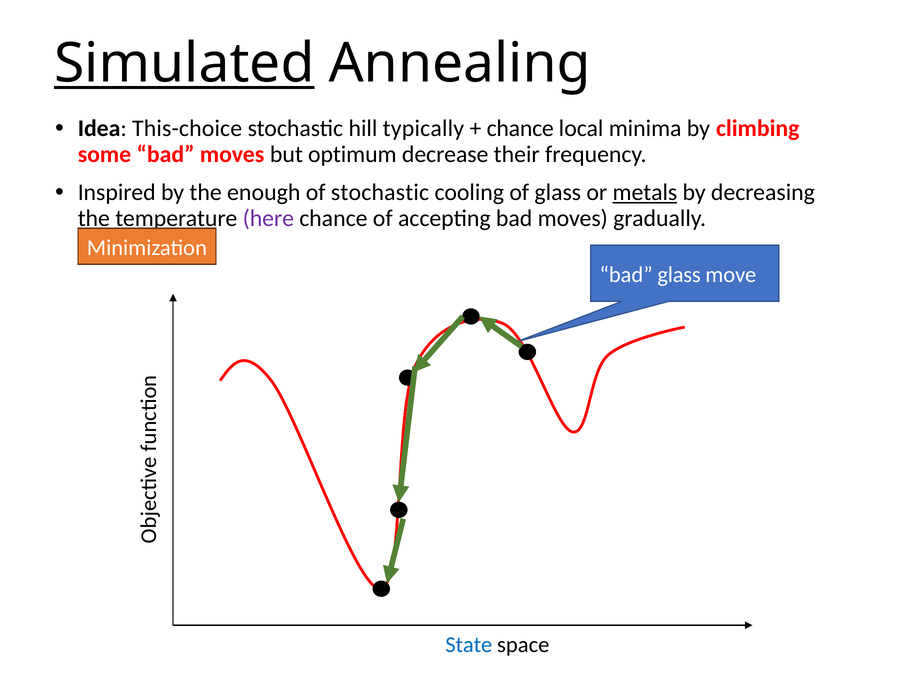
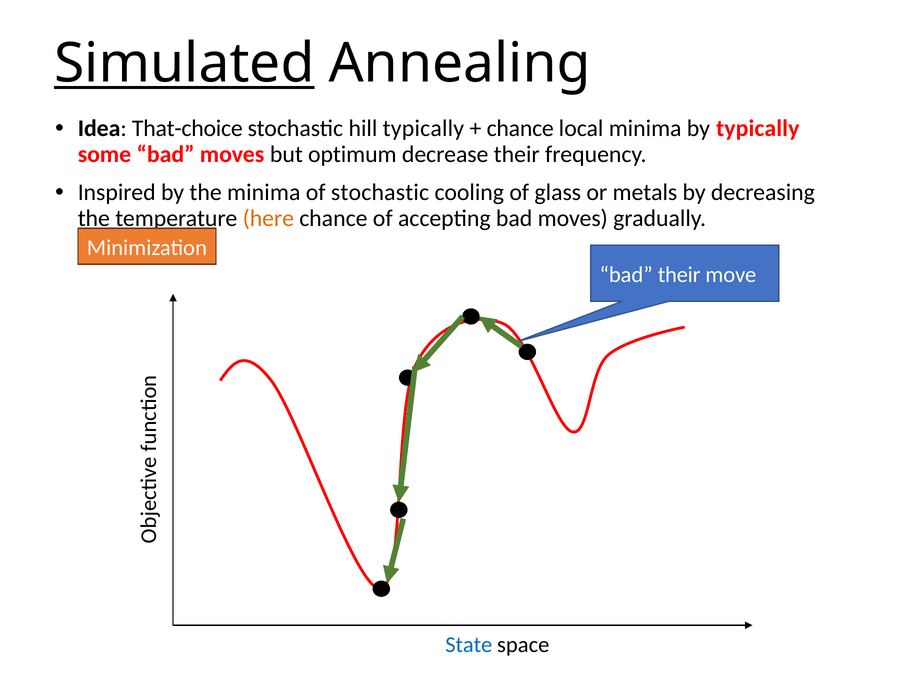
This-choice: This-choice -> That-choice (187, 128)
by climbing: climbing -> typically (758, 128)
the enough: enough -> minima (264, 192)
metals underline: present -> none (645, 192)
here colour: purple -> orange (268, 218)
bad glass: glass -> their (679, 275)
